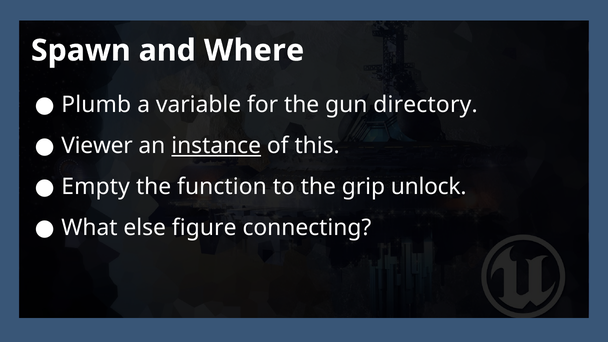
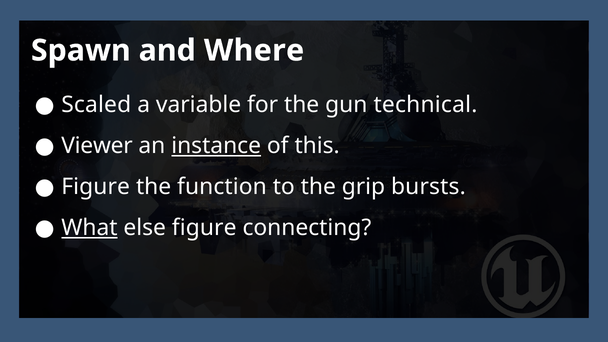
Plumb: Plumb -> Scaled (96, 105)
directory: directory -> technical (425, 105)
Empty: Empty -> Figure (96, 187)
unlock: unlock -> bursts (428, 187)
What underline: none -> present (89, 228)
